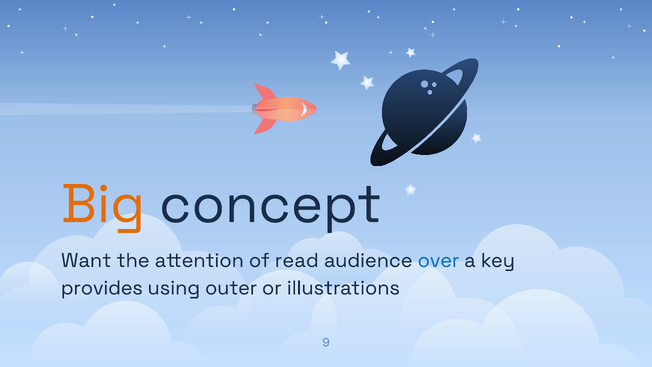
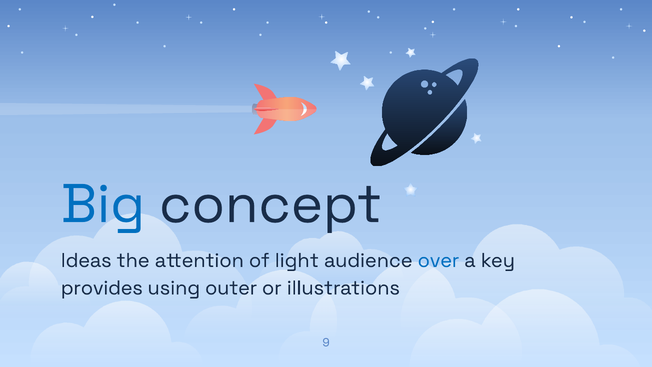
Big colour: orange -> blue (103, 204)
Want: Want -> Ideas (86, 260)
read: read -> light (297, 260)
